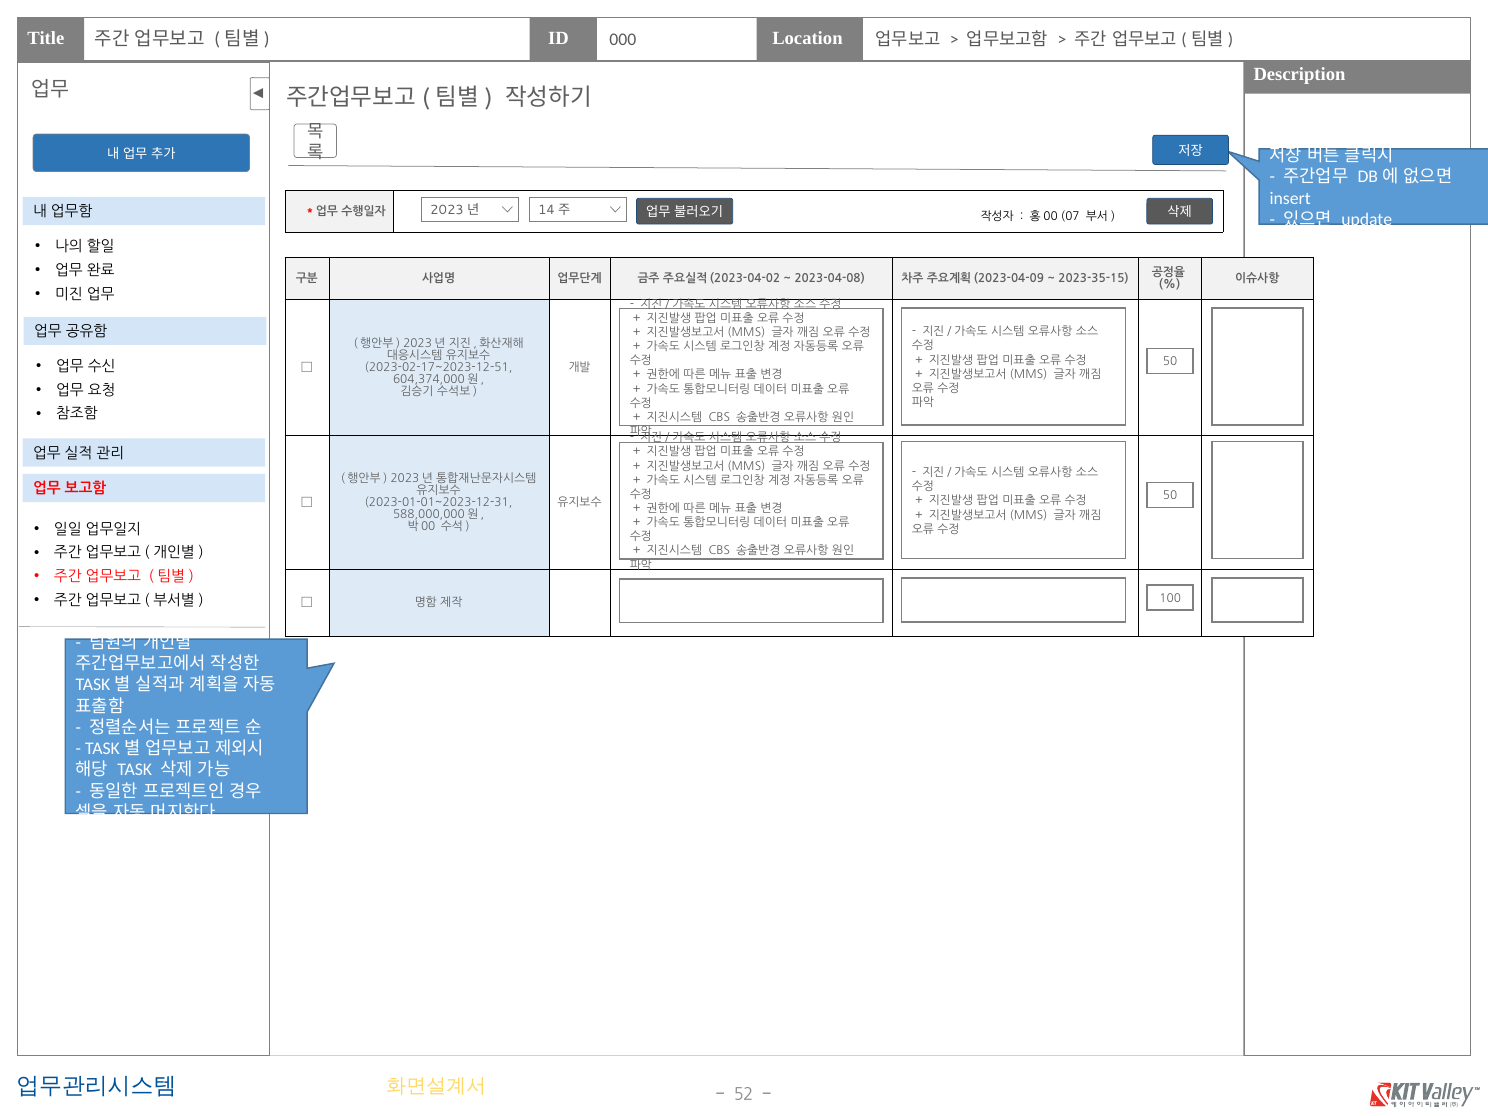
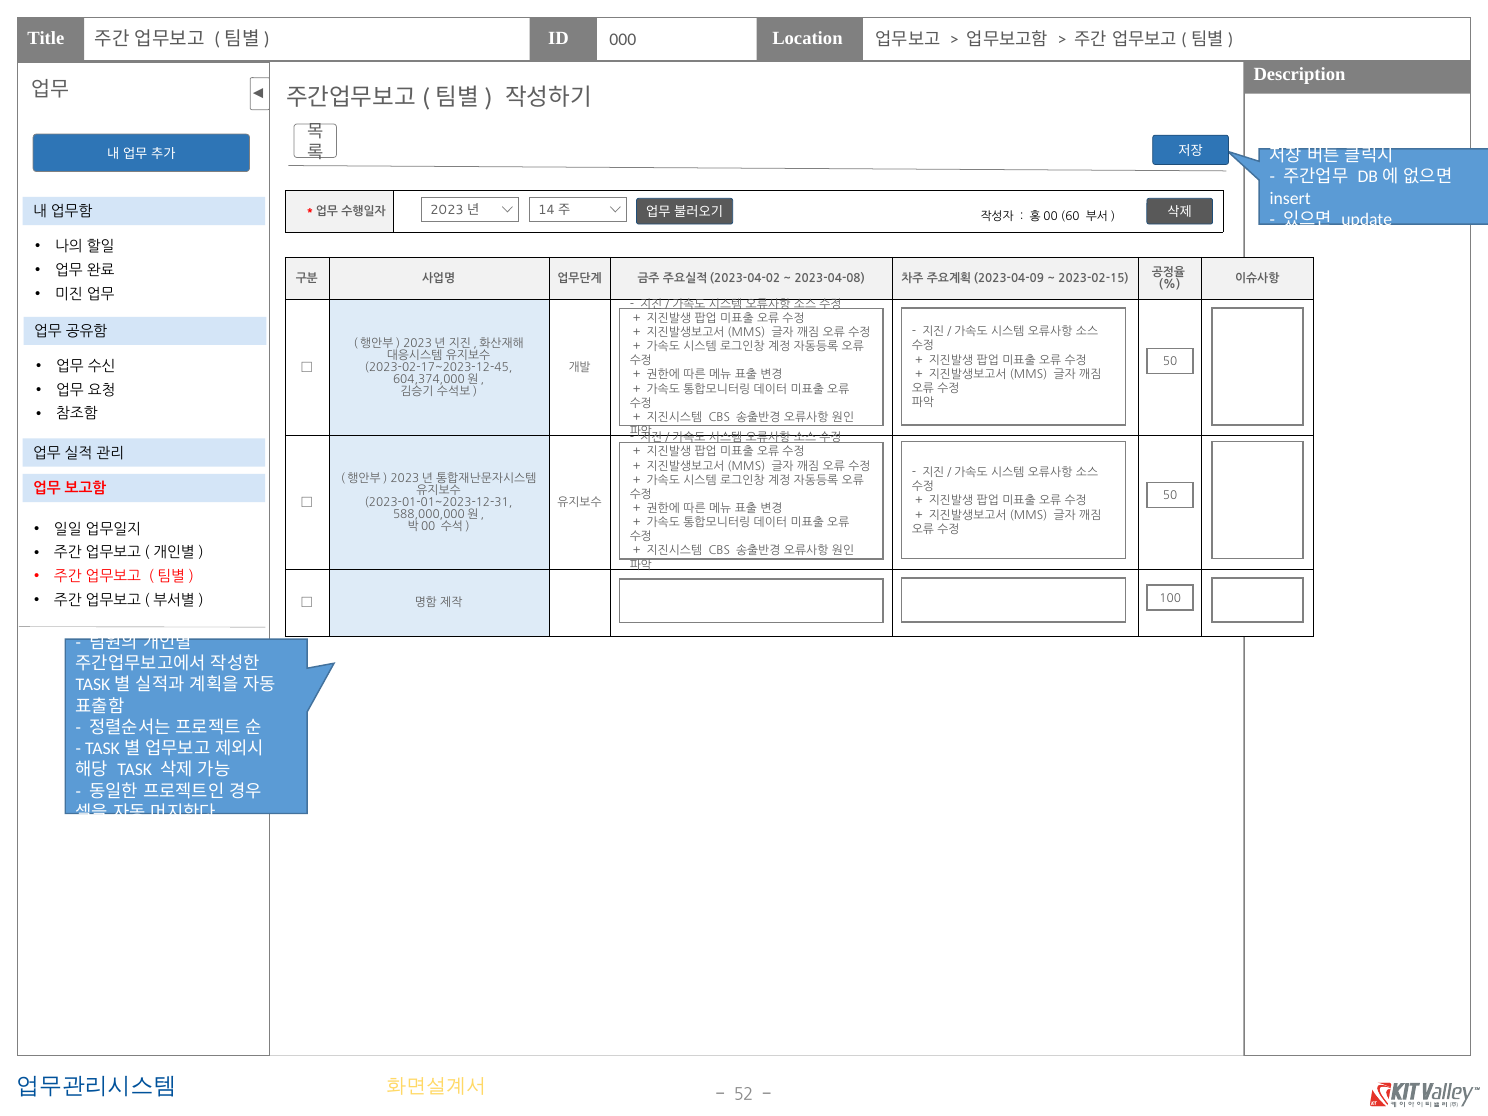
07: 07 -> 60 (1070, 217)
2023-35-15: 2023-35-15 -> 2023-02-15 (1094, 278)
2023-02-17~2023-12-51: 2023-02-17~2023-12-51 -> 2023-02-17~2023-12-45 (439, 367)
